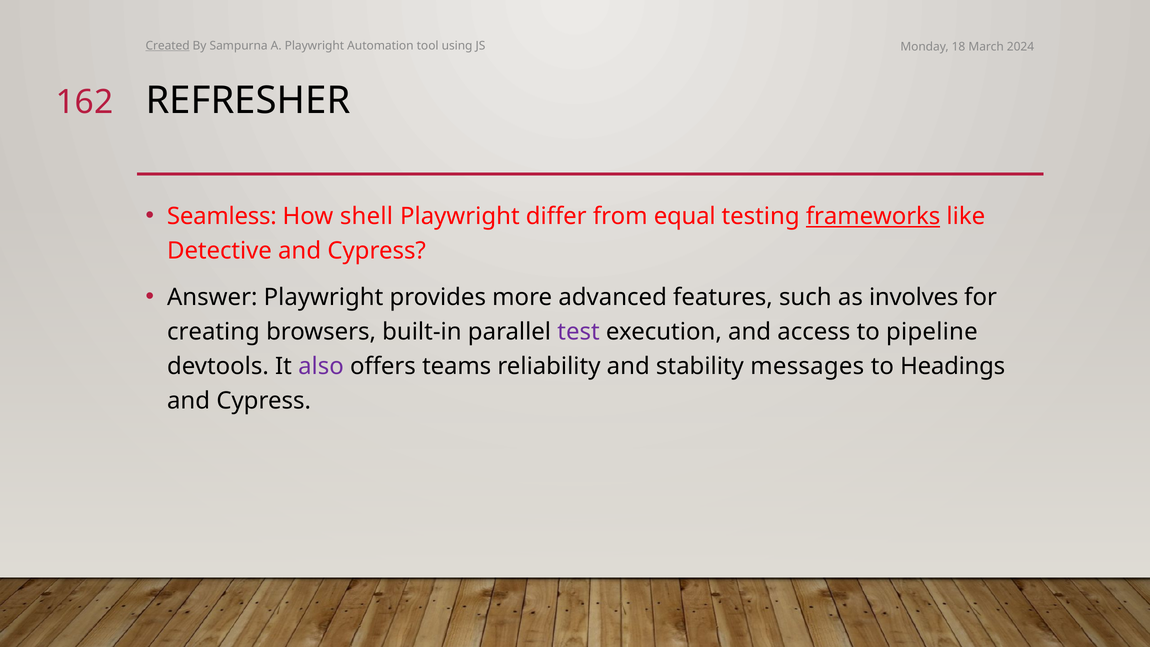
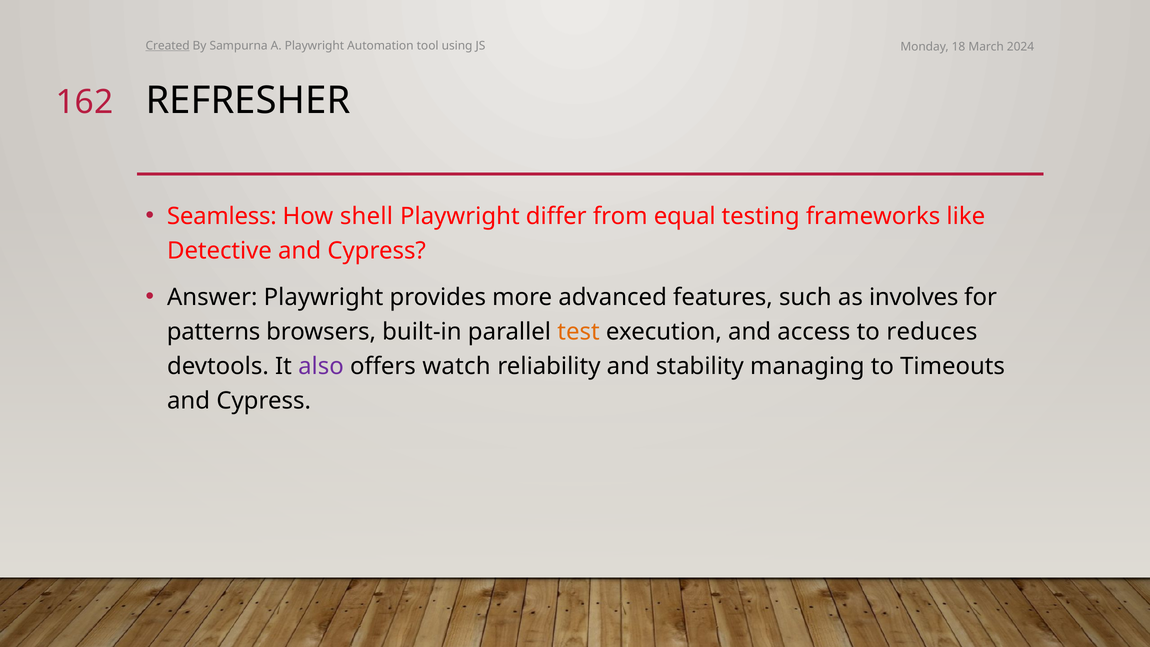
frameworks underline: present -> none (873, 216)
creating: creating -> patterns (214, 332)
test colour: purple -> orange (579, 332)
pipeline: pipeline -> reduces (932, 332)
teams: teams -> watch (457, 366)
messages: messages -> managing (807, 366)
Headings: Headings -> Timeouts (953, 366)
